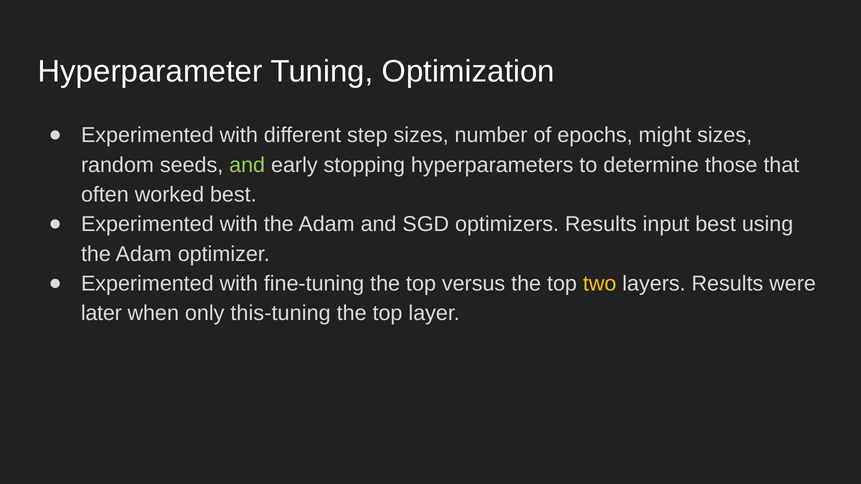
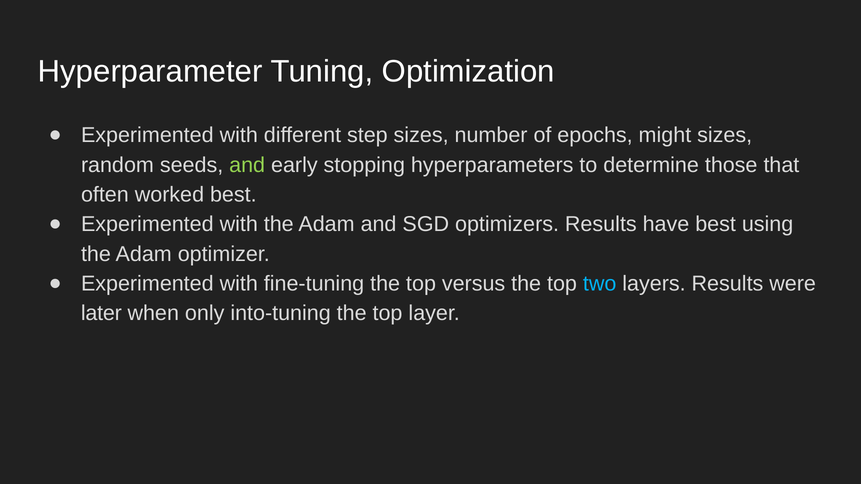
input: input -> have (666, 224)
two colour: yellow -> light blue (600, 284)
this-tuning: this-tuning -> into-tuning (281, 314)
